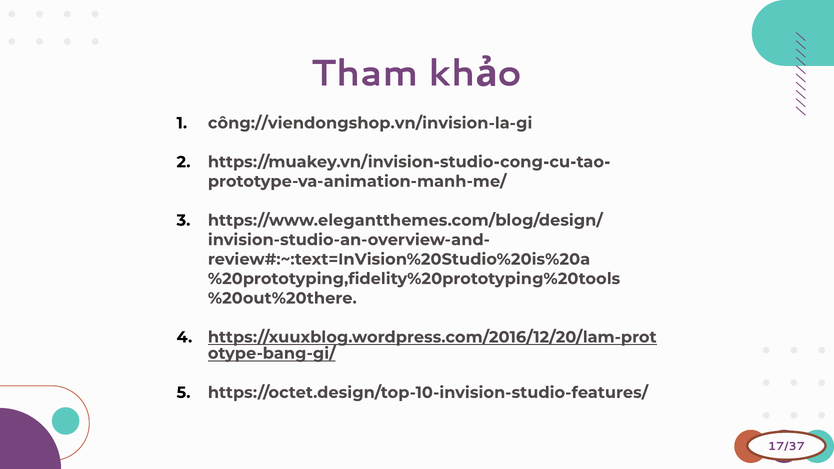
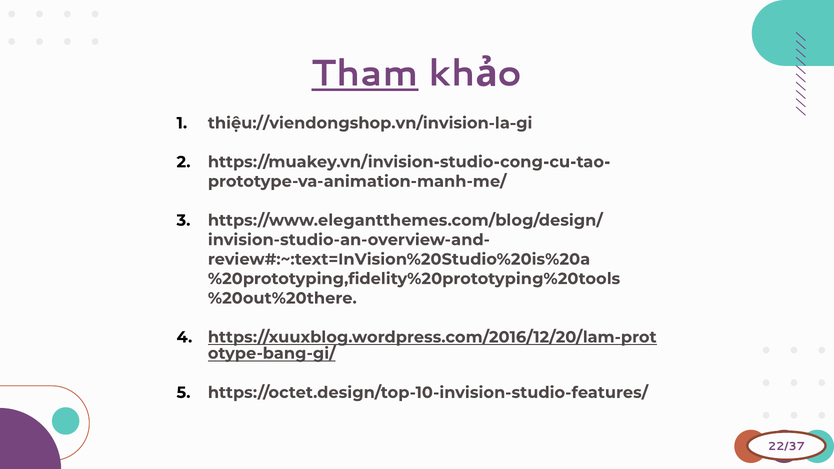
Tham underline: none -> present (365, 74)
công://viendongshop.vn/invision-la-gi: công://viendongshop.vn/invision-la-gi -> thiệu://viendongshop.vn/invision-la-gi (370, 123)
17/37: 17/37 -> 22/37 (786, 447)
